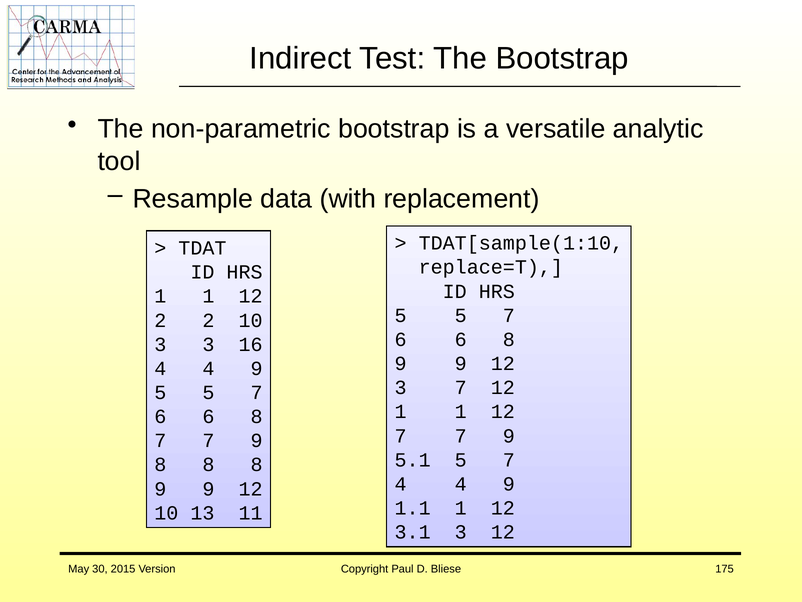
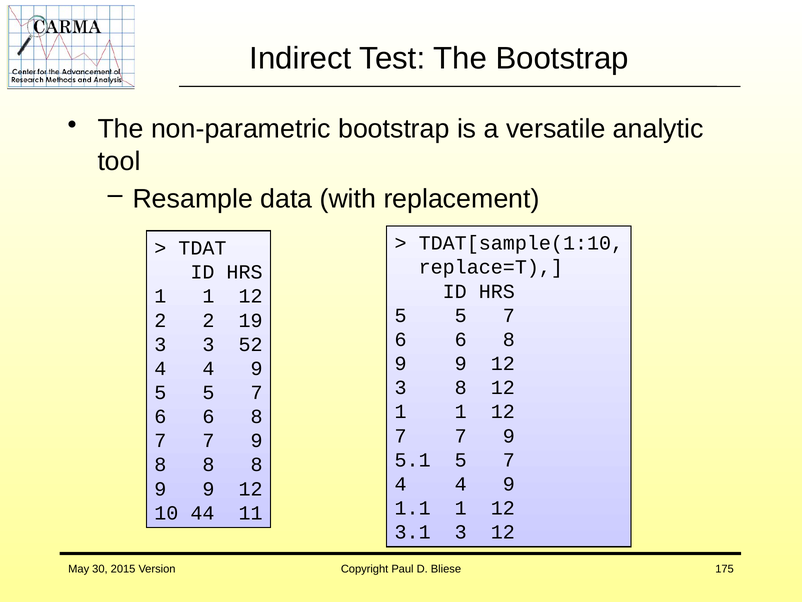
2 10: 10 -> 19 (251, 320)
16: 16 -> 52 (251, 344)
3 7: 7 -> 8 (461, 387)
13: 13 -> 44 (202, 513)
